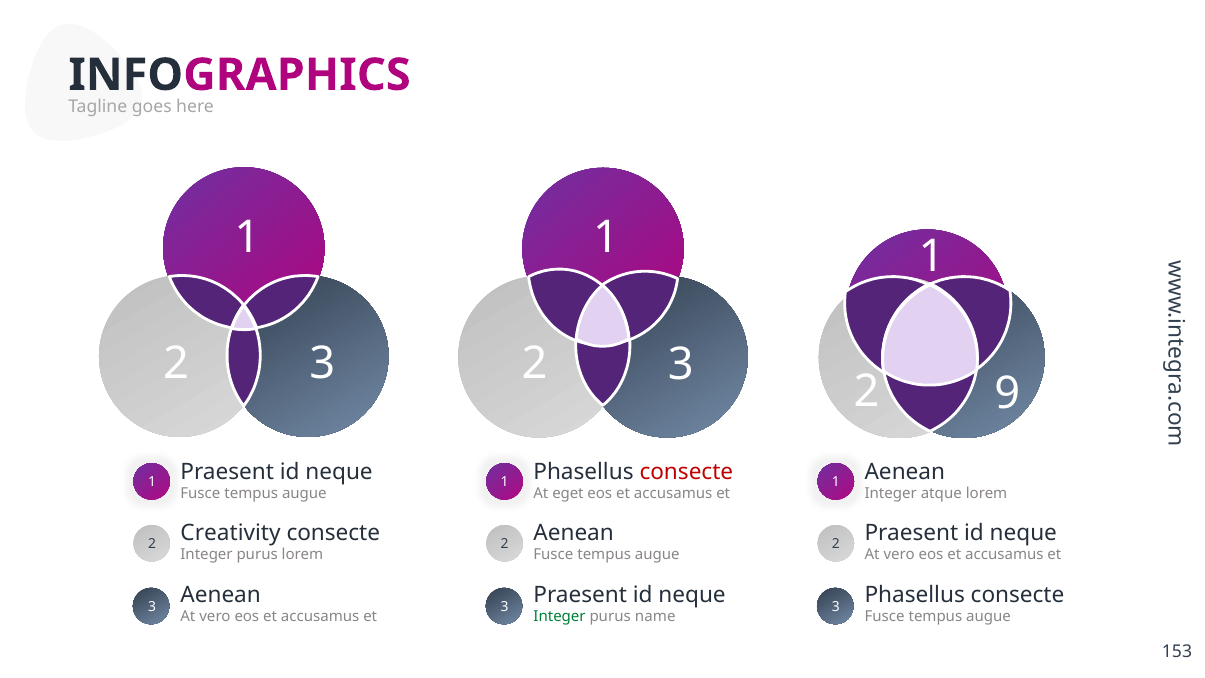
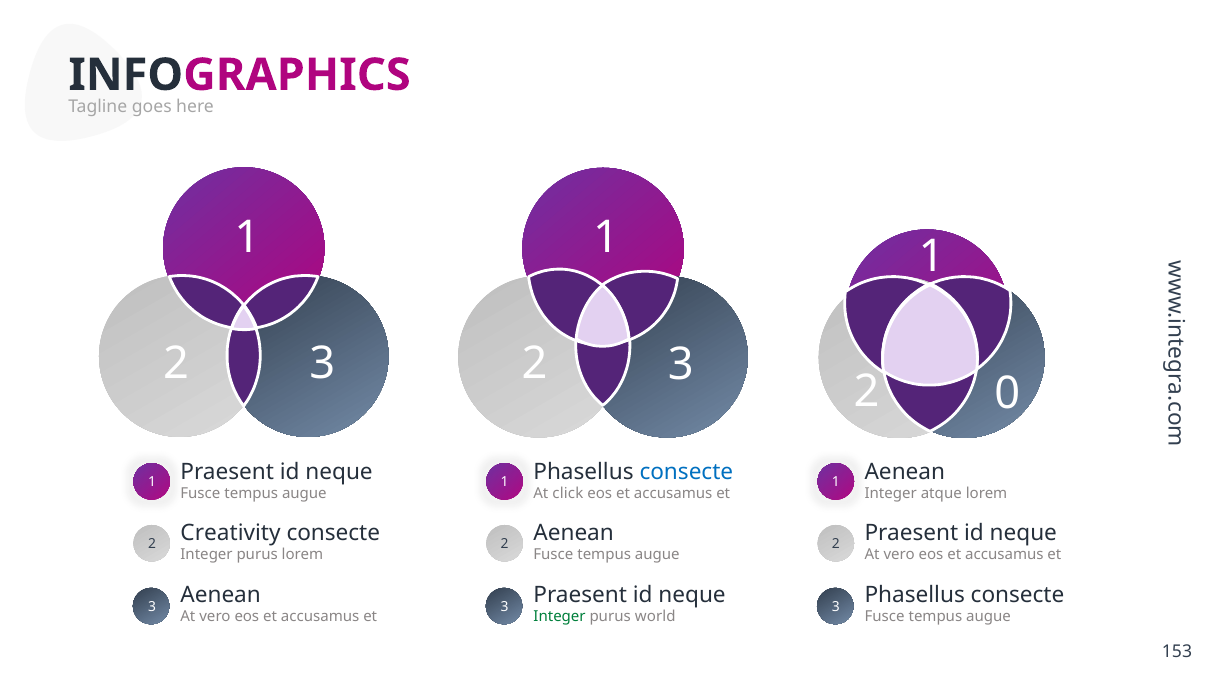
9: 9 -> 0 (1007, 394)
consecte colour: red -> blue (686, 472)
eget: eget -> click (568, 493)
name: name -> world (655, 616)
